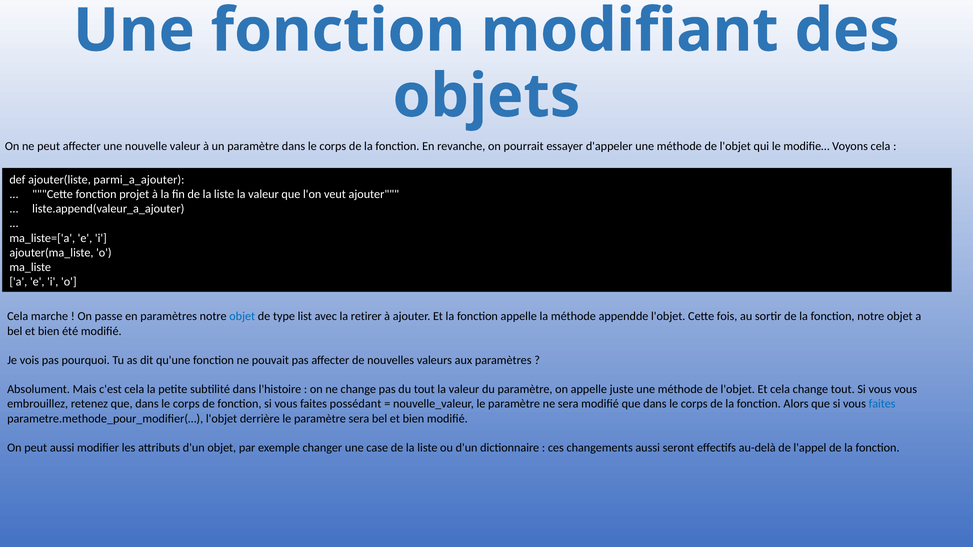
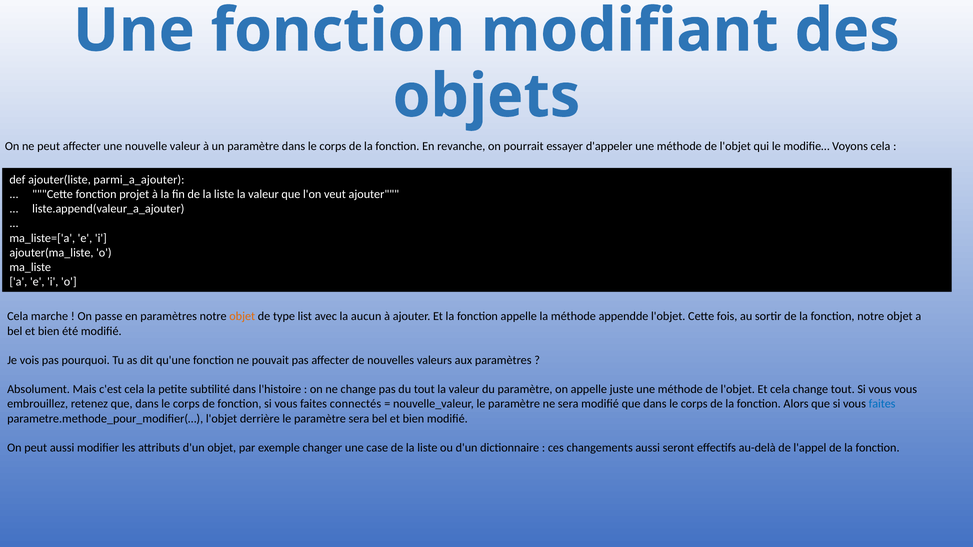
objet colour: blue -> orange (242, 317)
retirer: retirer -> aucun (366, 317)
possédant: possédant -> connectés (356, 404)
